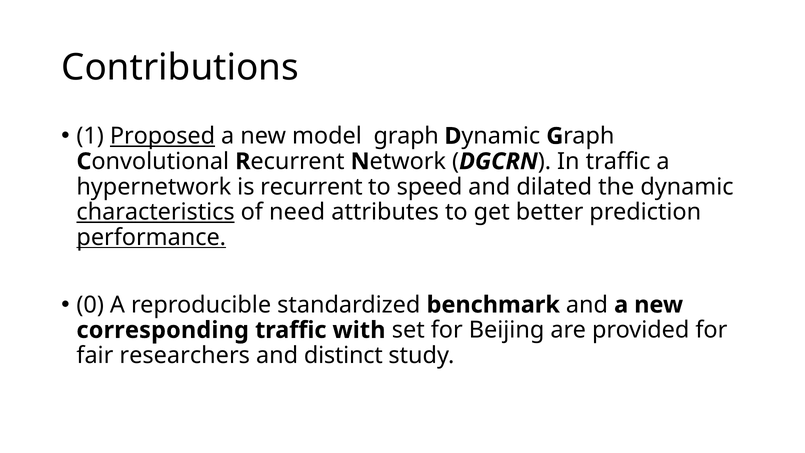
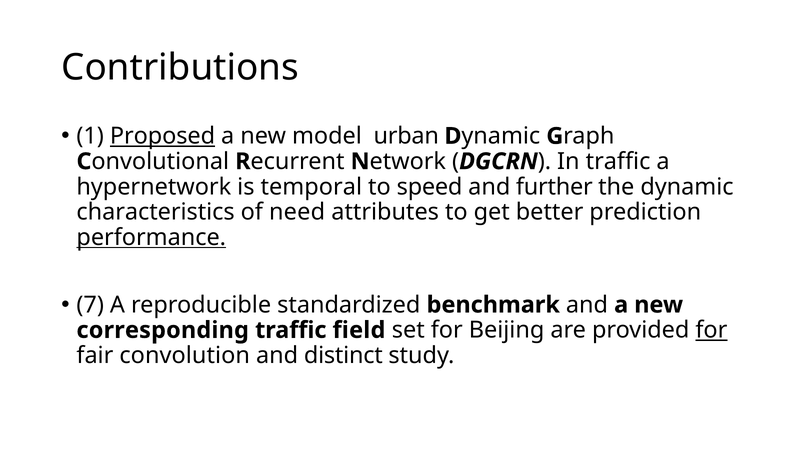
graph: graph -> urban (406, 136)
recurrent: recurrent -> temporal (311, 187)
dilated: dilated -> further (554, 187)
characteristics underline: present -> none (156, 212)
0: 0 -> 7 (90, 305)
with: with -> field (359, 330)
for underline: none -> present (711, 330)
researchers: researchers -> convolution (185, 355)
